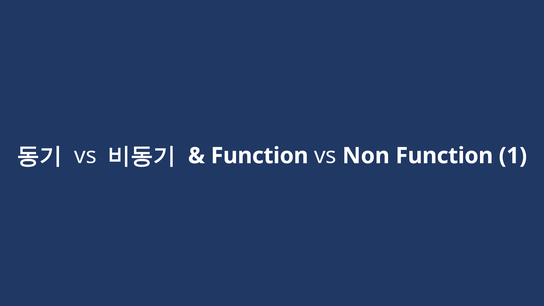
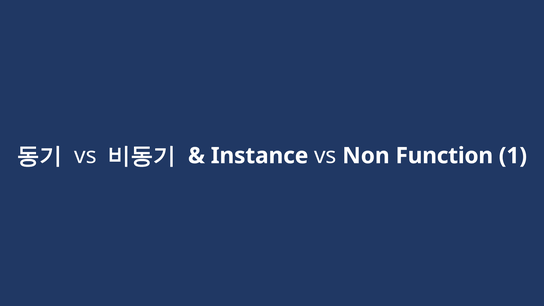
Function: Function -> Instance (260, 156)
